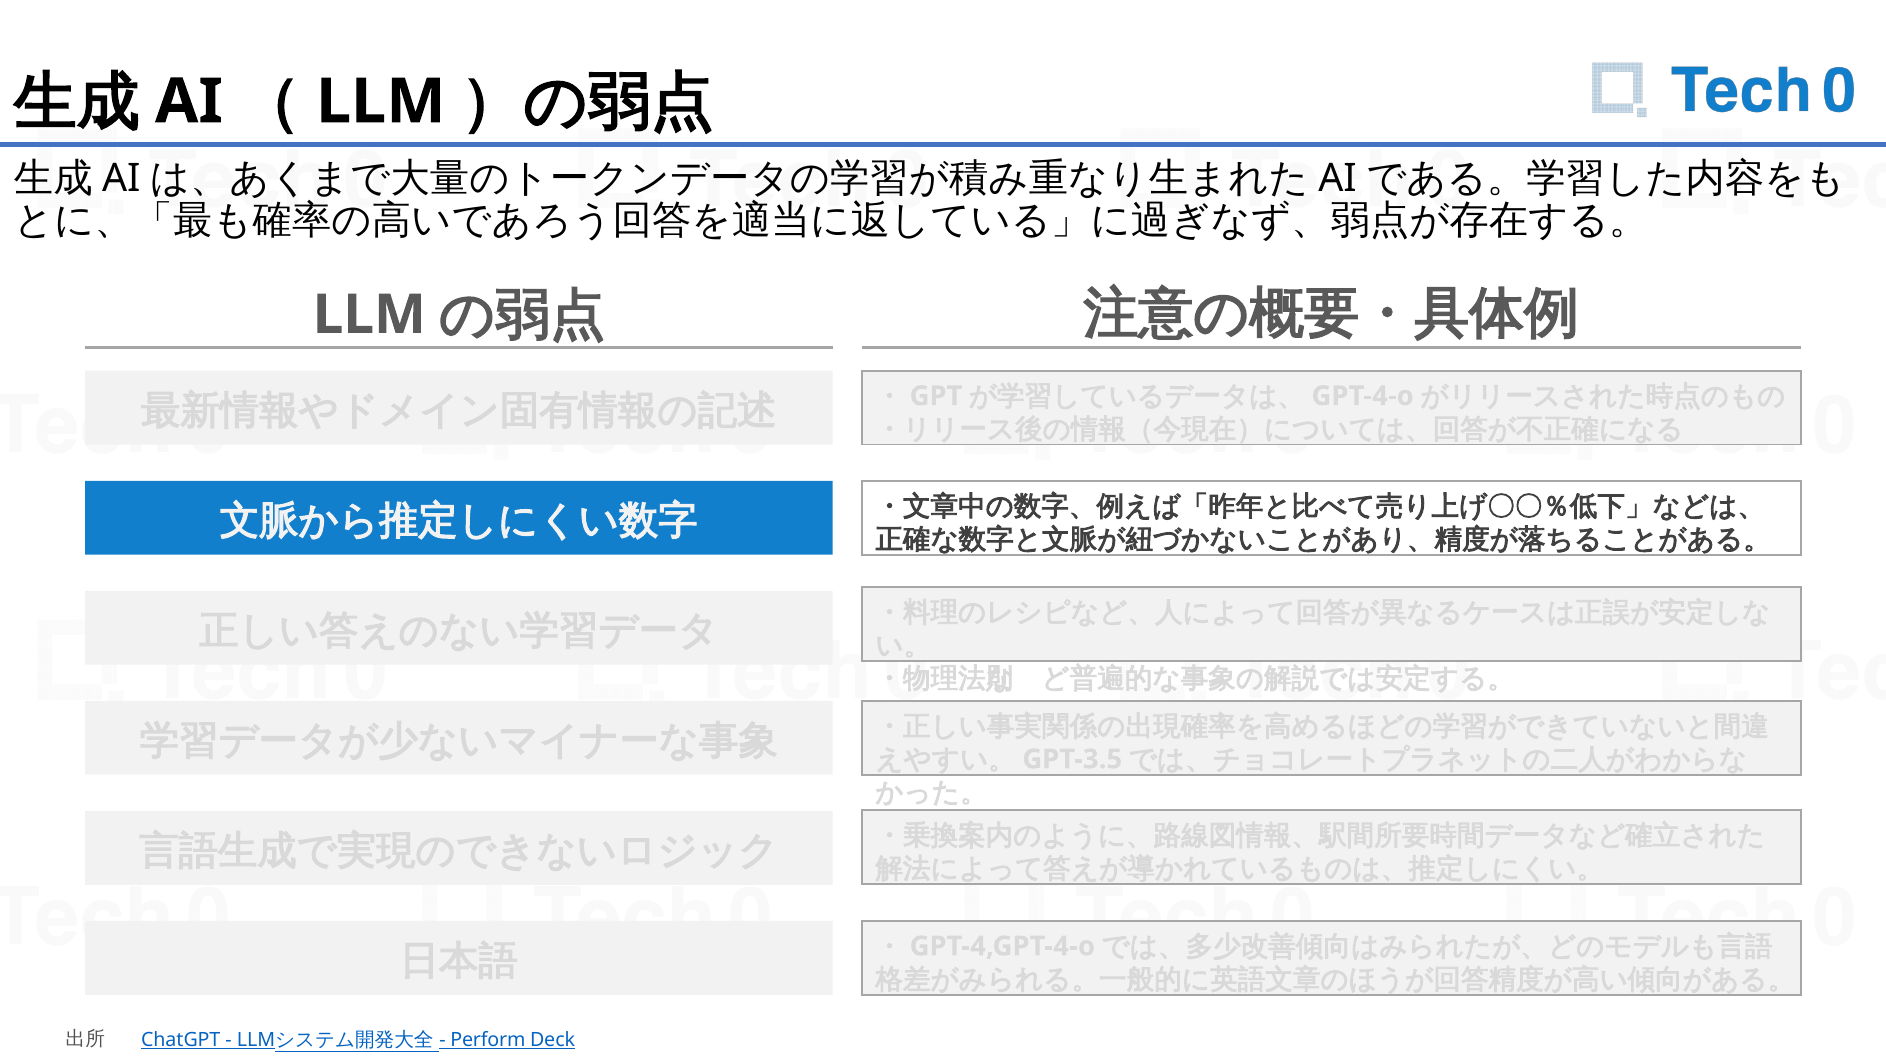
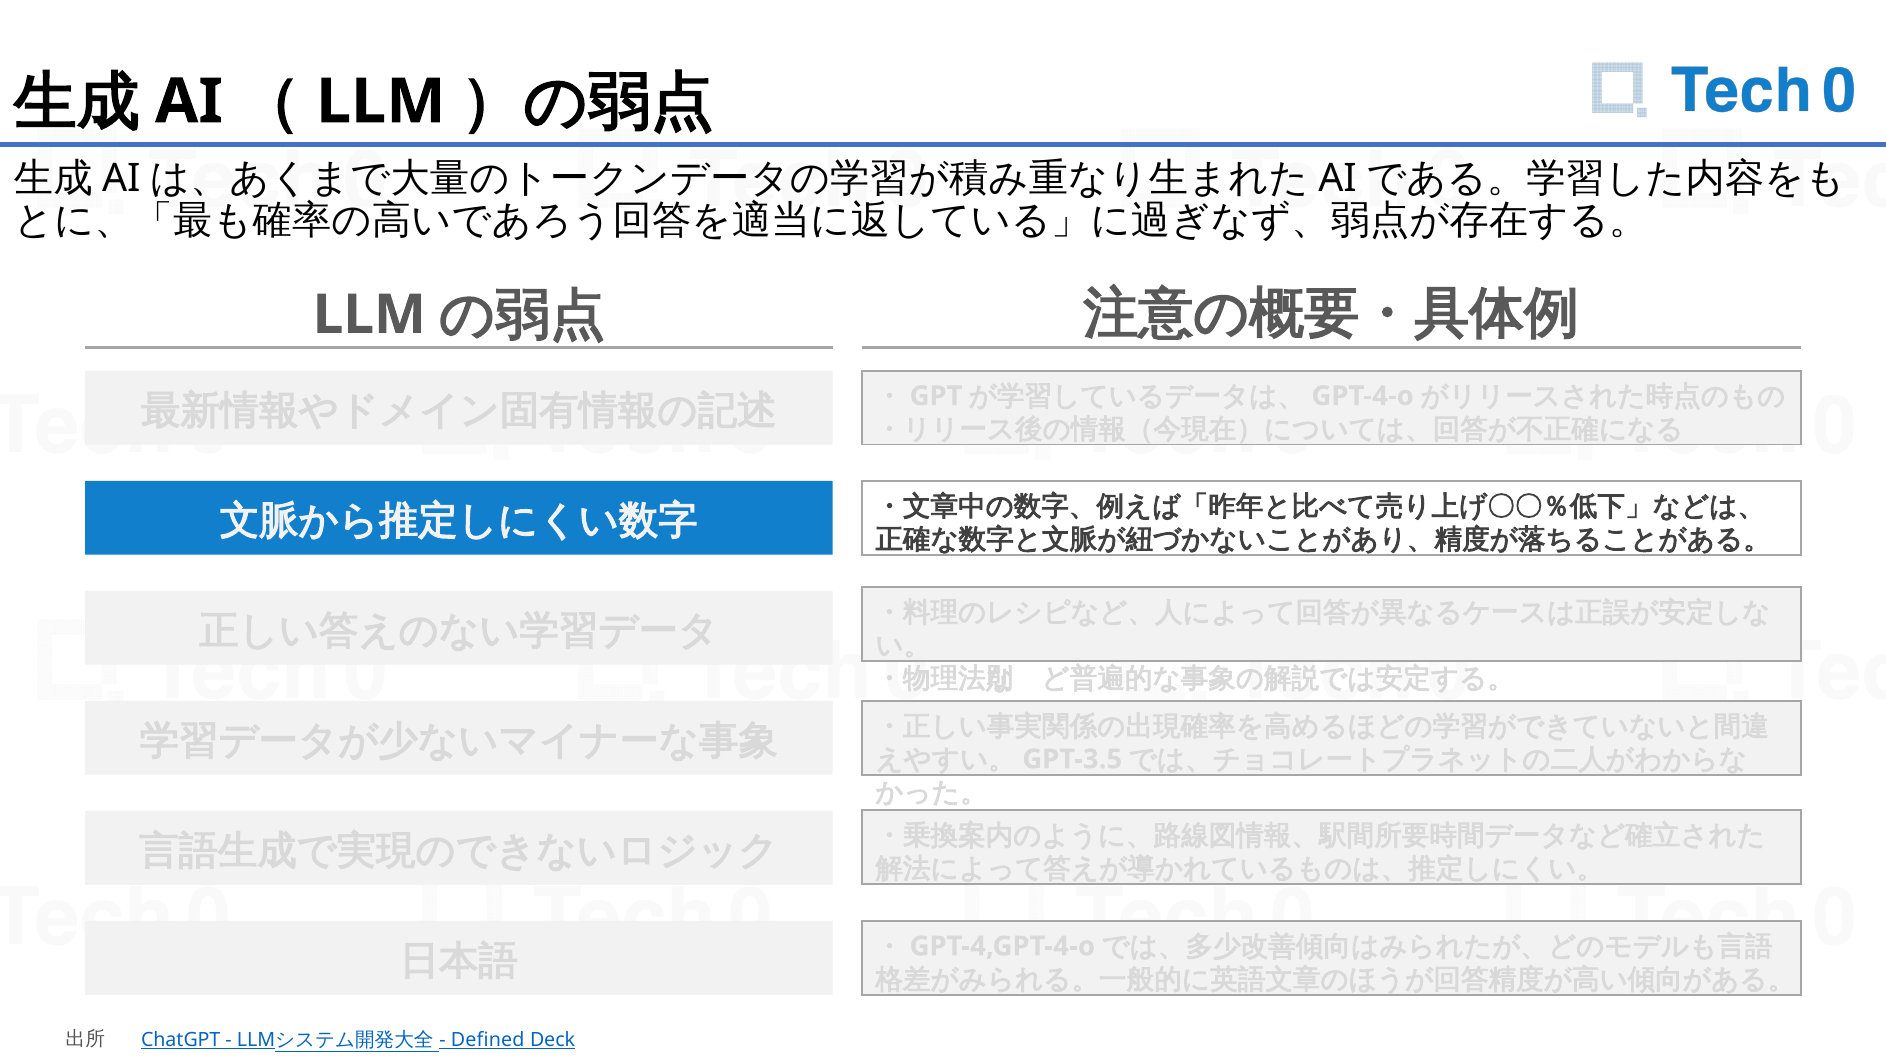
Perform: Perform -> Defined (488, 1040)
